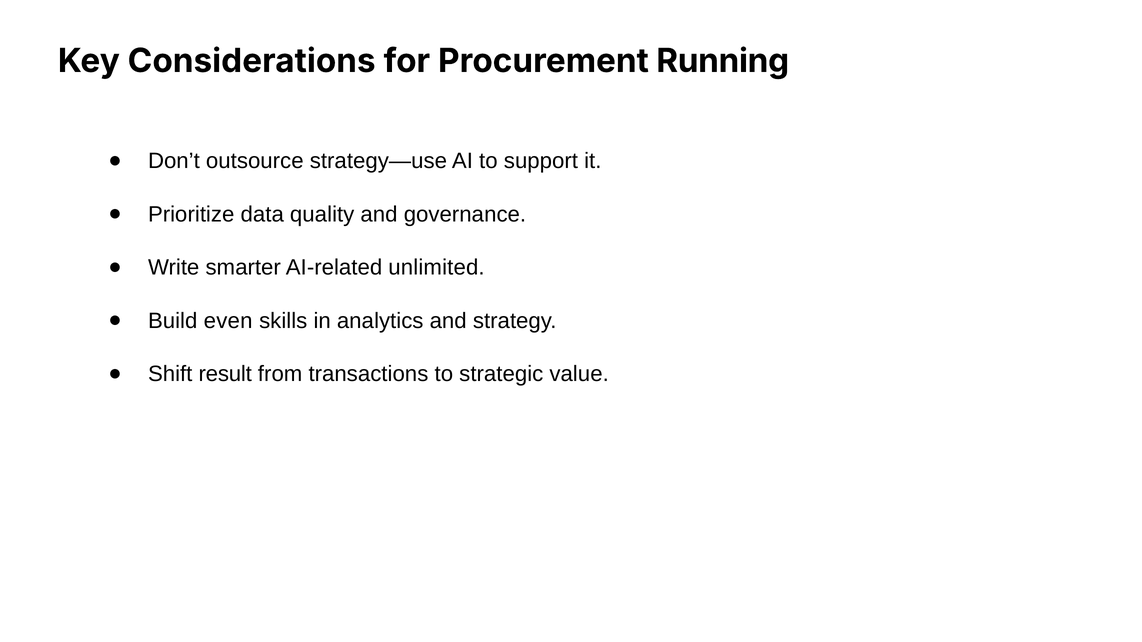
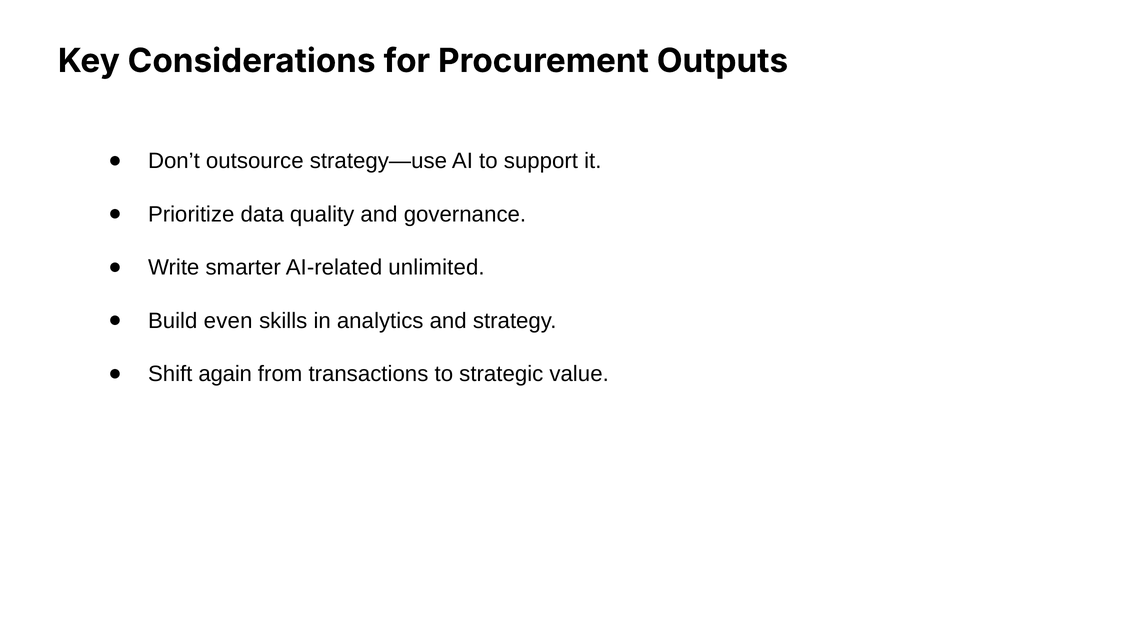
Running: Running -> Outputs (722, 61)
result: result -> again (225, 374)
